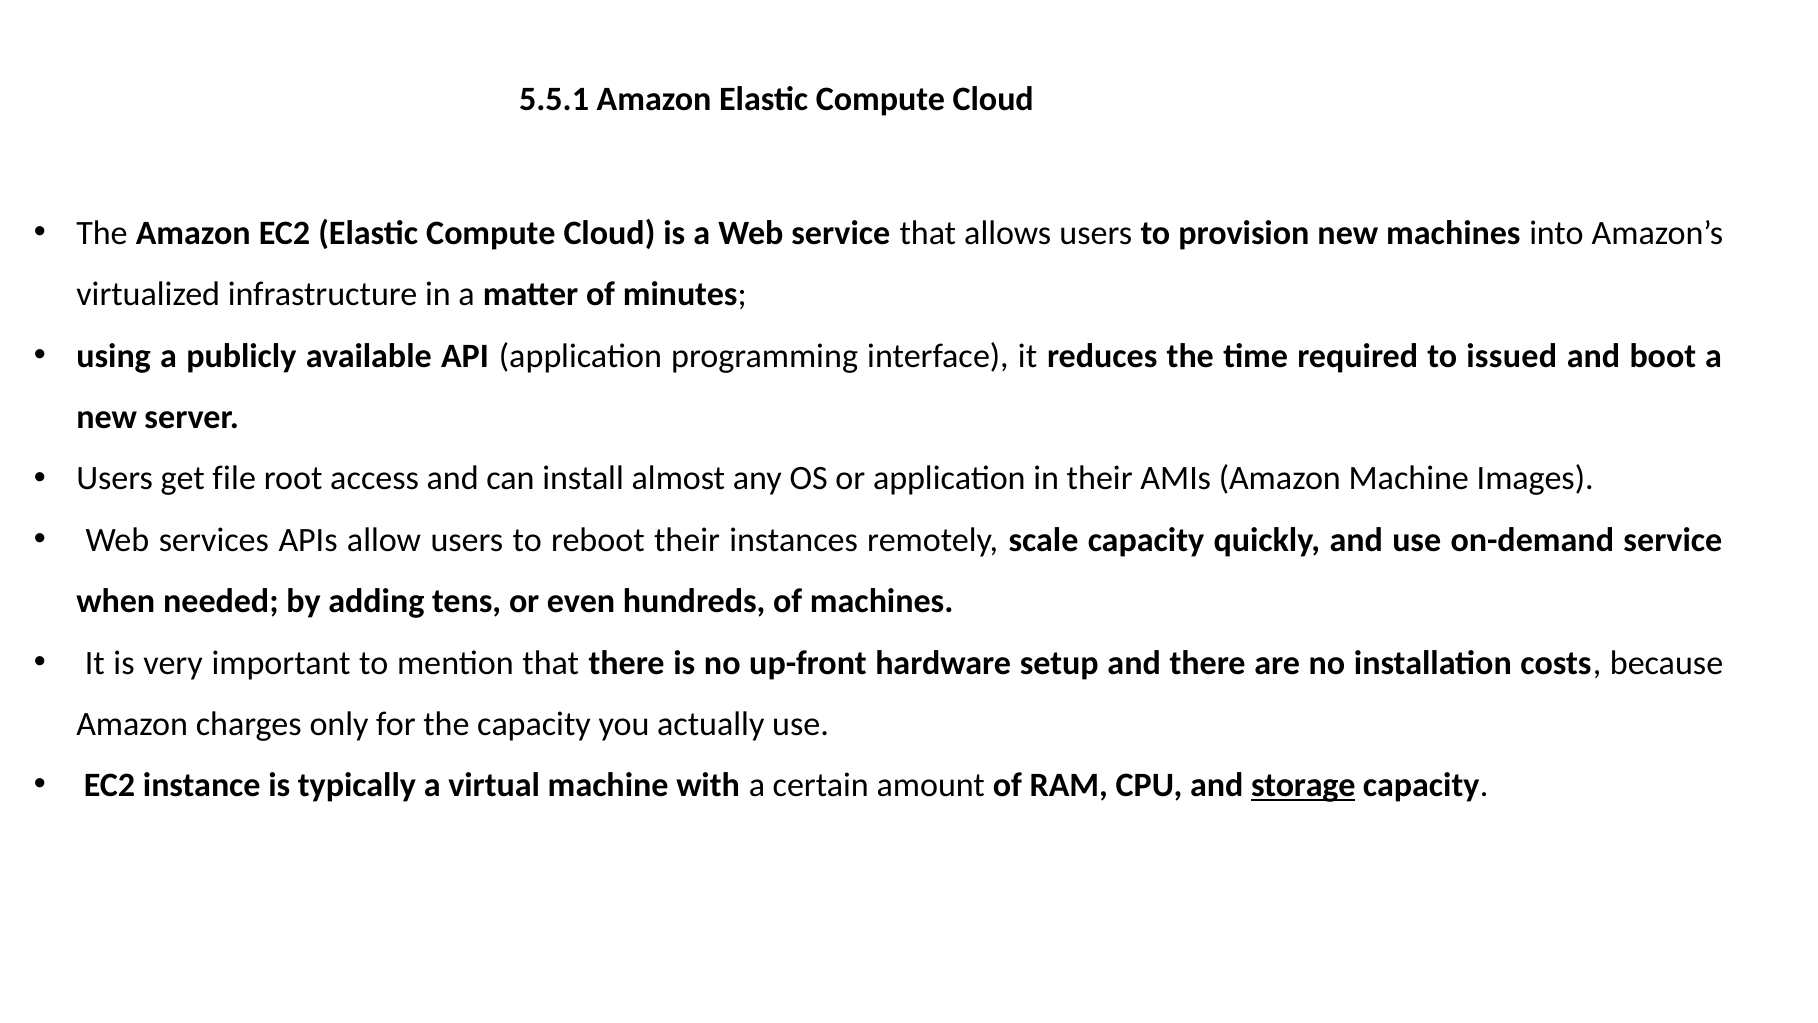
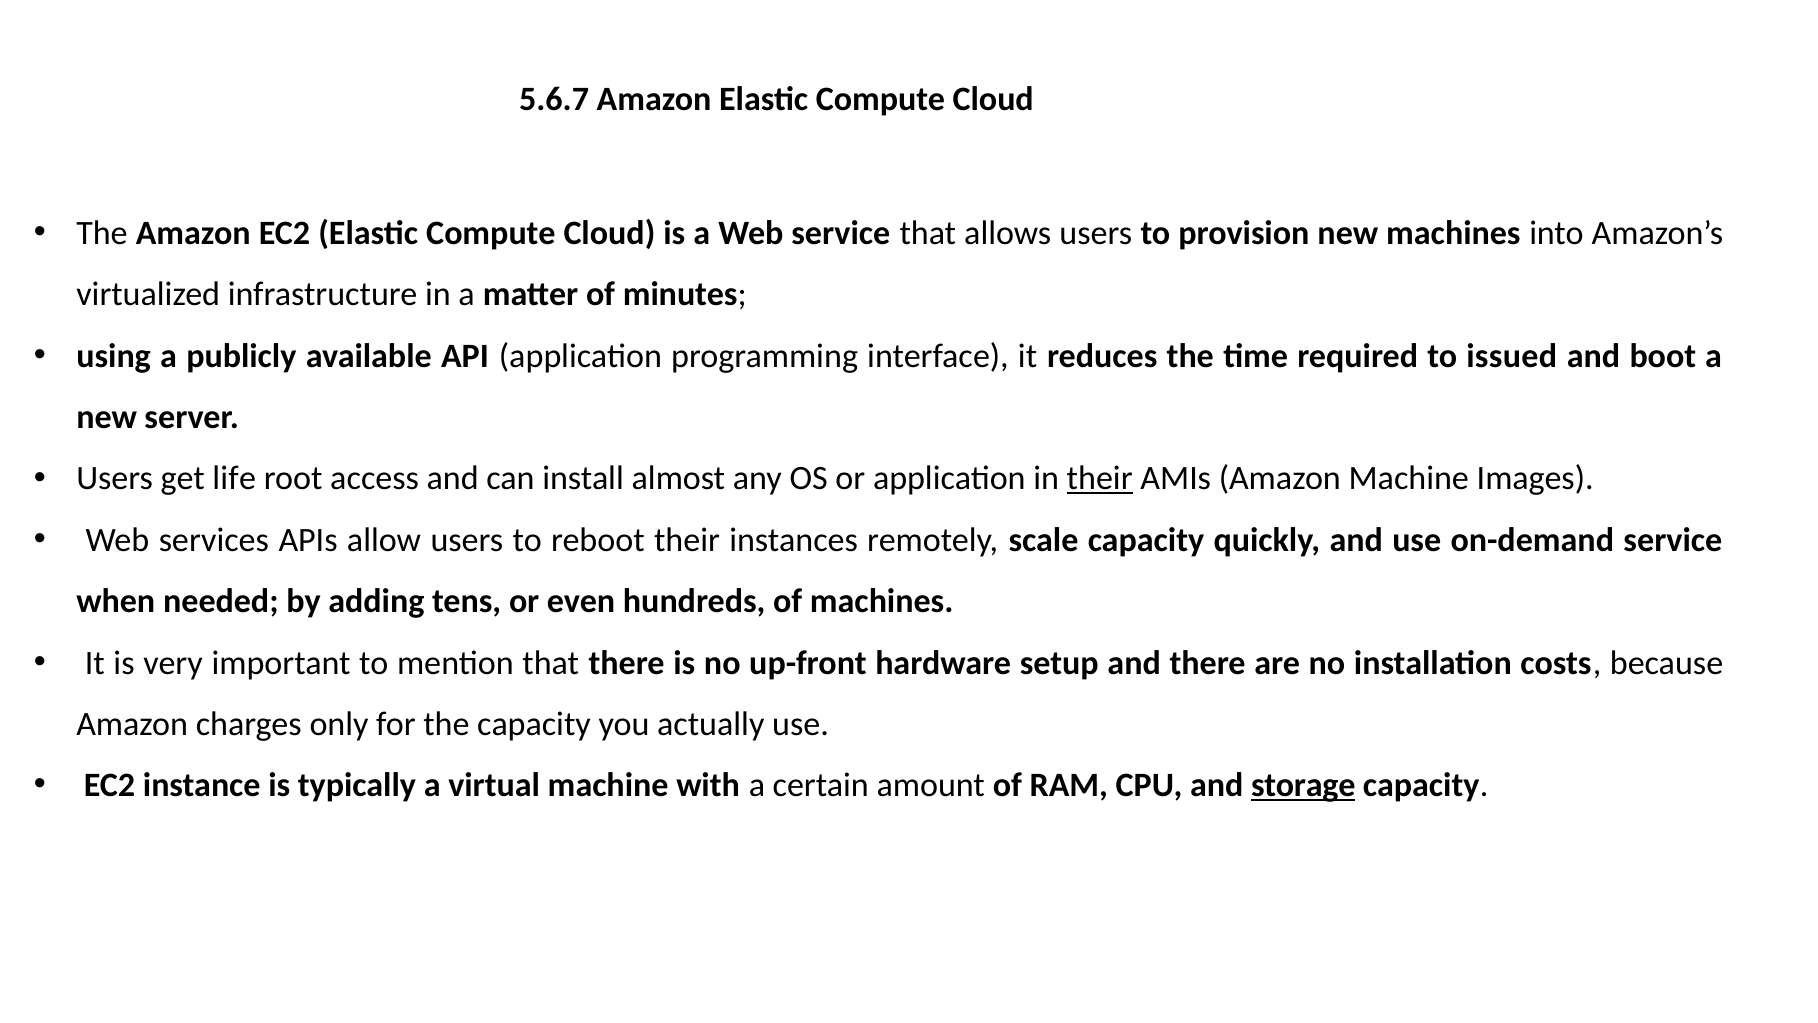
5.5.1: 5.5.1 -> 5.6.7 (554, 99)
file: file -> life (234, 478)
their underline: none -> present (1100, 478)
